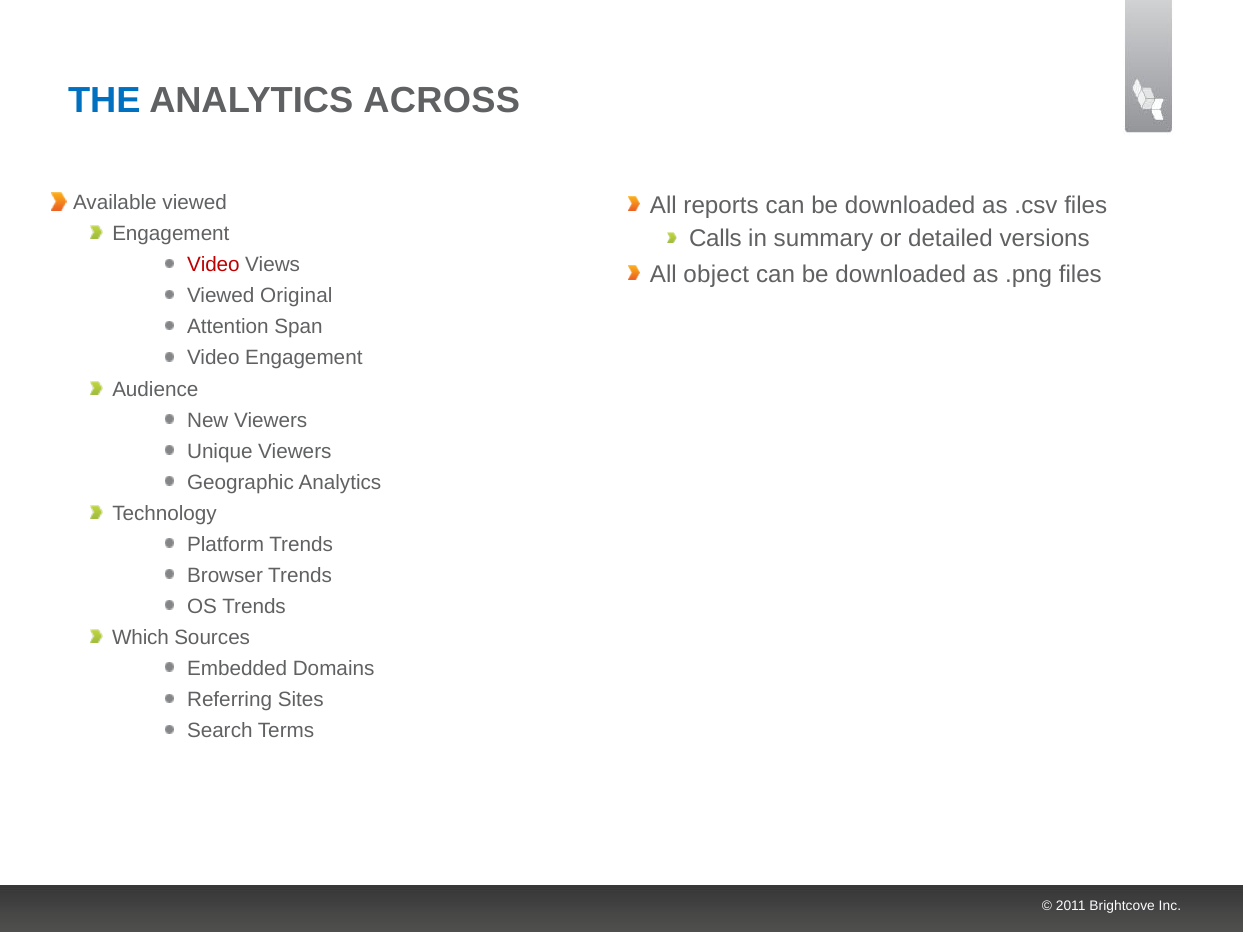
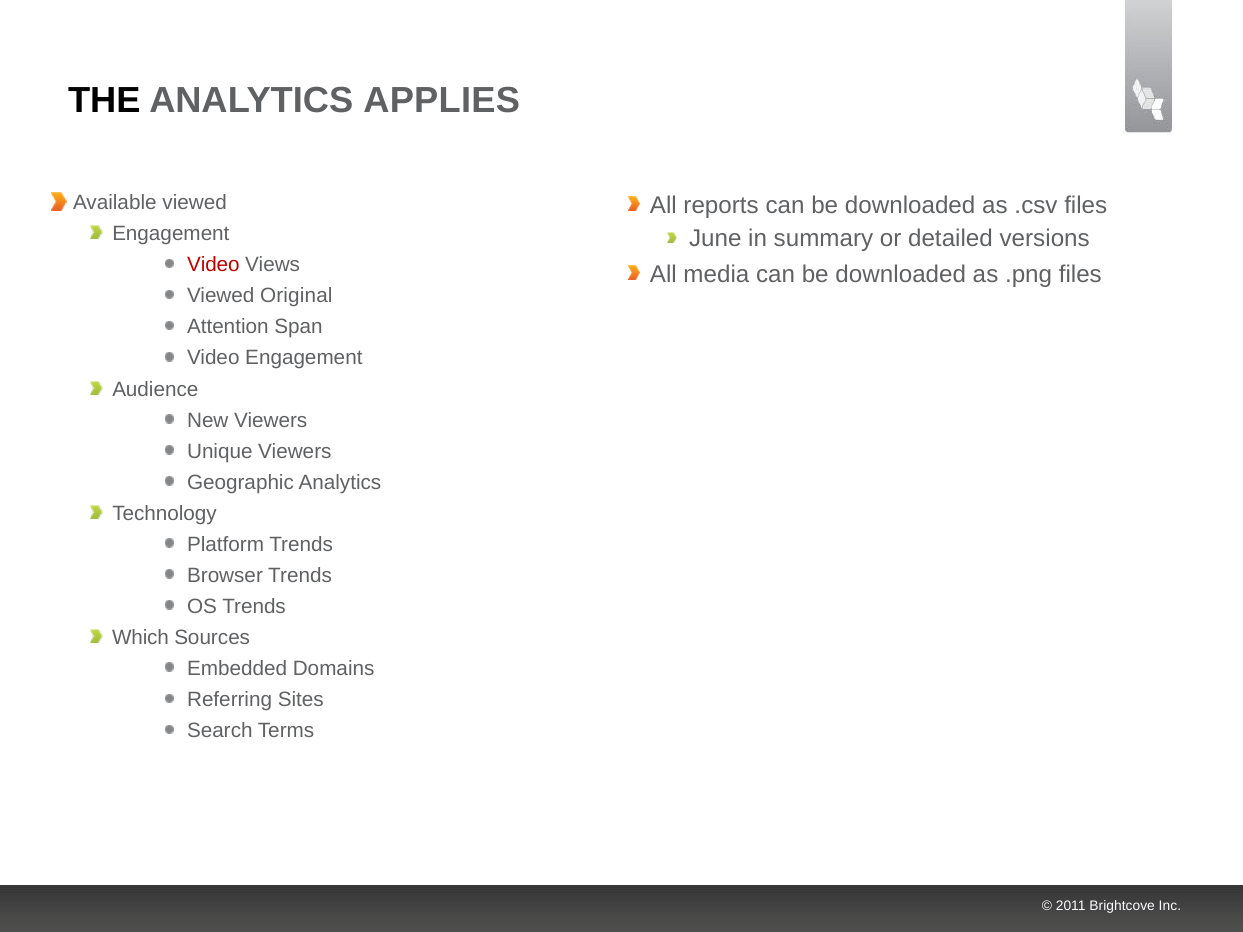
THE colour: blue -> black (104, 100)
ACROSS: ACROSS -> APPLIES (442, 100)
Calls: Calls -> June (715, 239)
object: object -> media (716, 274)
